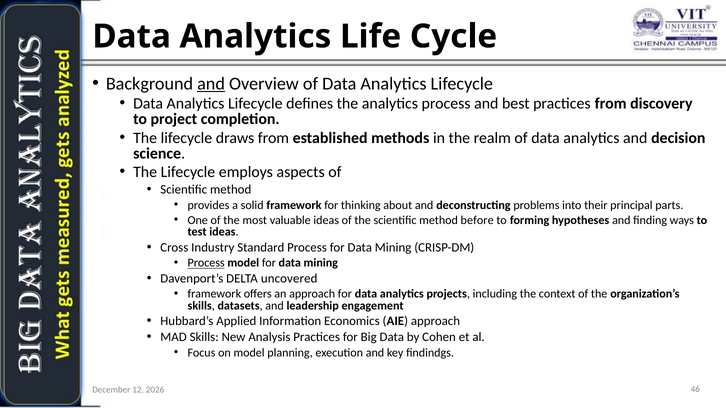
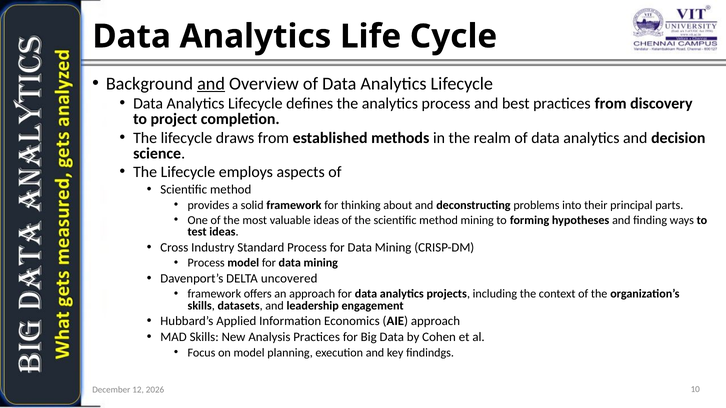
method before: before -> mining (477, 220)
Process underline: present -> none (206, 263)
46: 46 -> 10 (695, 389)
